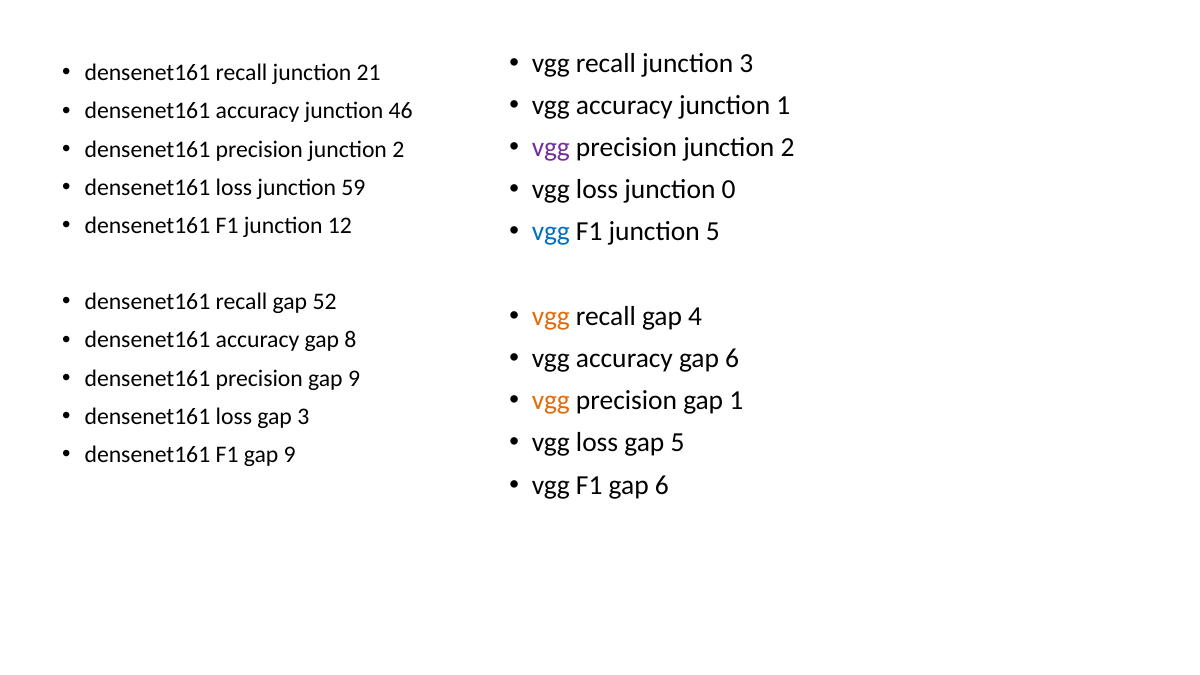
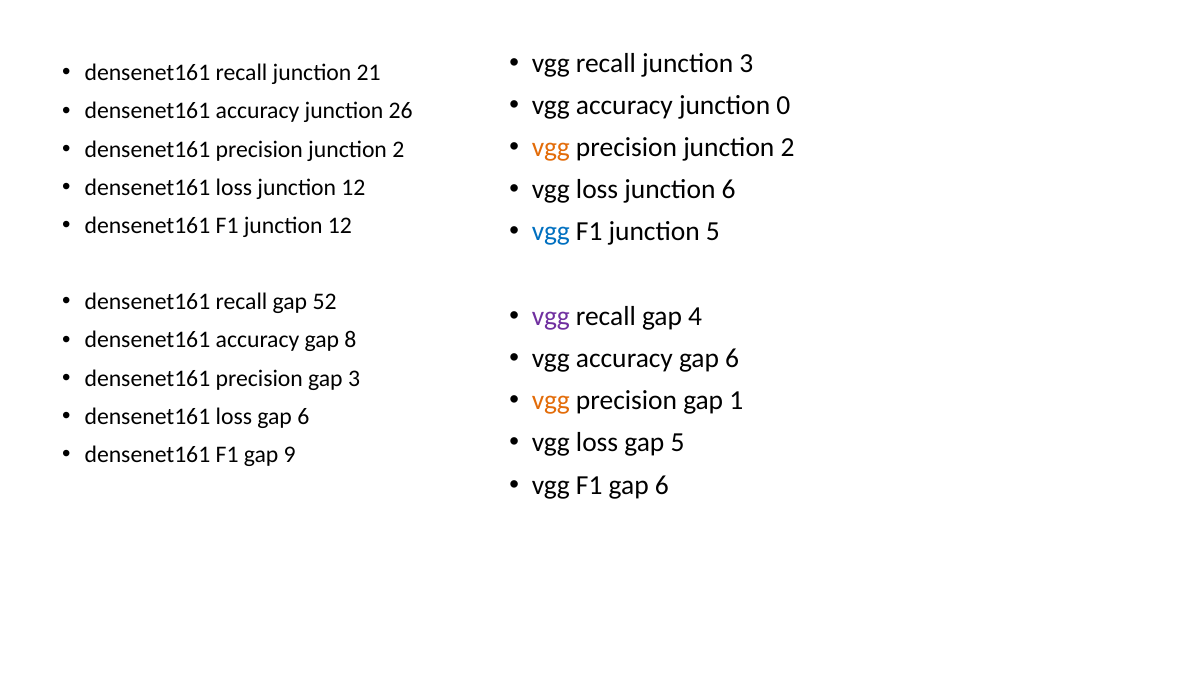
junction 1: 1 -> 0 (783, 105)
46: 46 -> 26 (401, 111)
vgg colour: purple -> orange (551, 148)
loss junction 59: 59 -> 12 (353, 187)
junction 0: 0 -> 6 (729, 190)
vgg colour: orange -> purple (551, 316)
precision gap 9: 9 -> 3 (354, 378)
loss gap 3: 3 -> 6 (303, 416)
